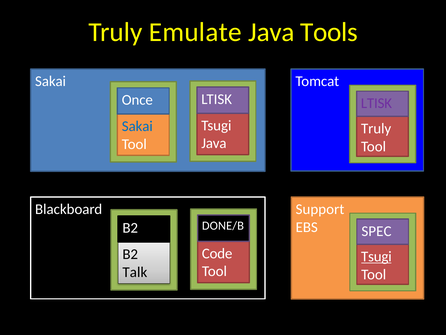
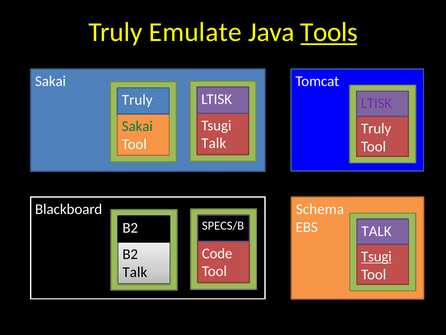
Tools underline: none -> present (329, 32)
Once: Once -> Truly (137, 100)
Sakai colour: blue -> green (137, 126)
Java: Java -> Talk (214, 143)
Support: Support -> Schema (320, 209)
DONE/B: DONE/B -> SPECS/B (223, 225)
SPEC: SPEC -> TALK (376, 231)
